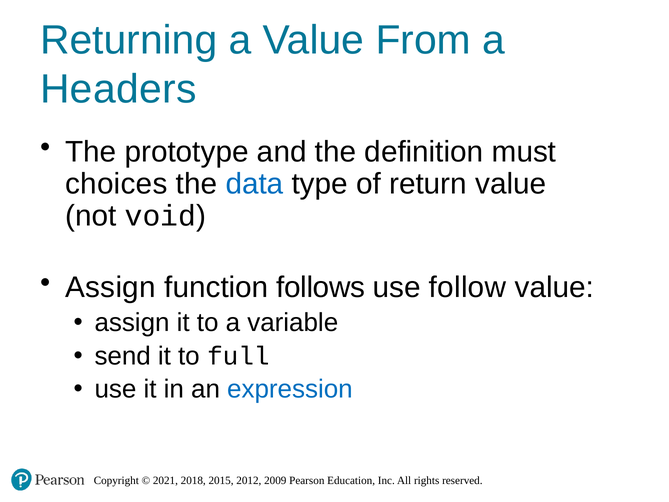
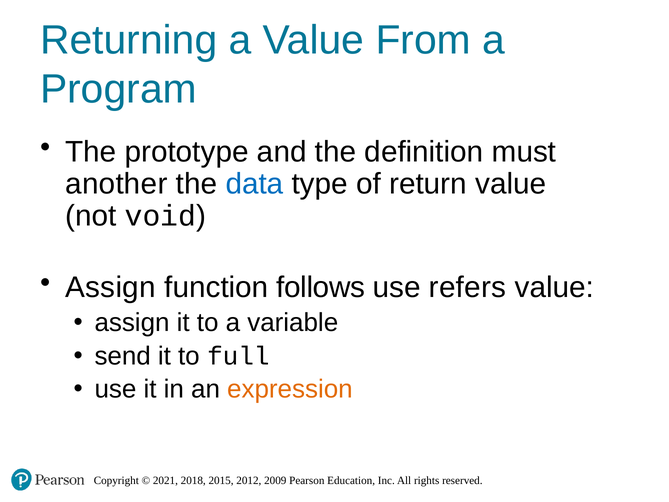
Headers: Headers -> Program (118, 89)
choices: choices -> another (116, 184)
follow: follow -> refers (468, 287)
expression colour: blue -> orange (290, 389)
